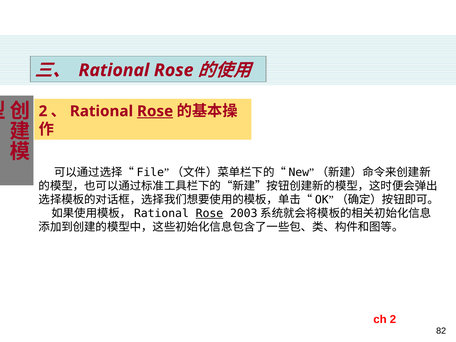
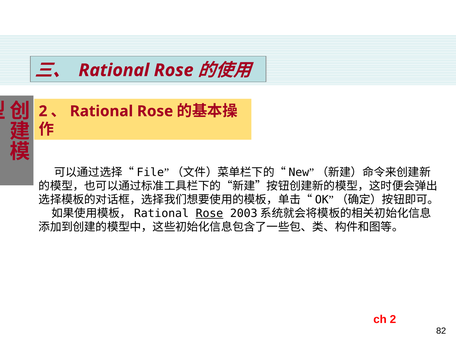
Rose underline: present -> none (155, 111)
